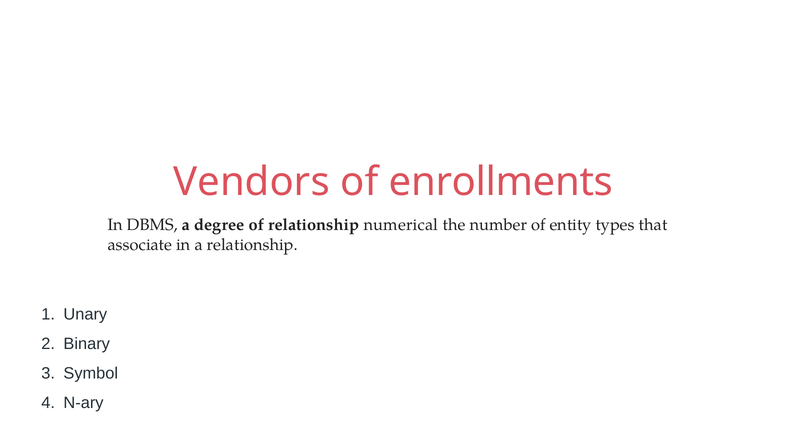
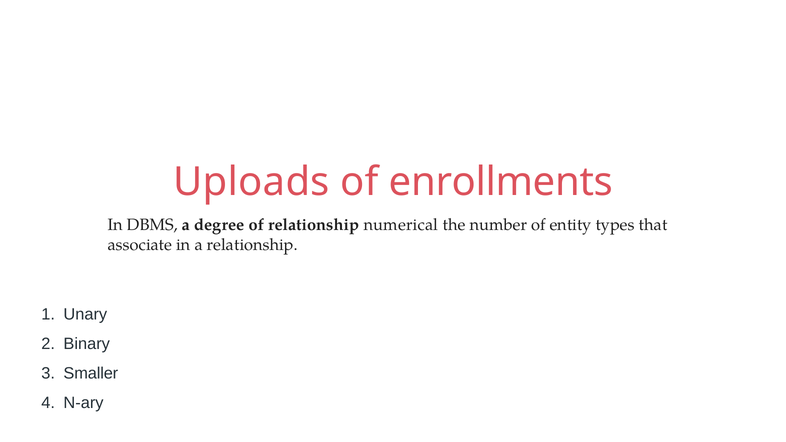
Vendors: Vendors -> Uploads (251, 182)
Symbol: Symbol -> Smaller (91, 373)
